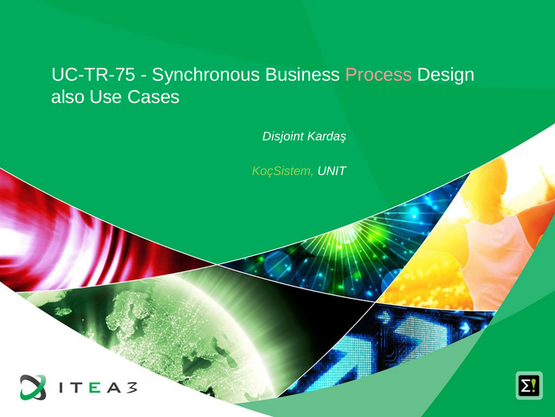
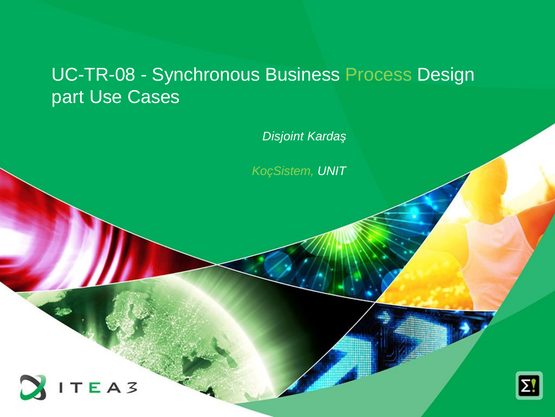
UC-TR-75: UC-TR-75 -> UC-TR-08 (93, 75)
Process colour: pink -> light green (379, 75)
also: also -> part (68, 97)
